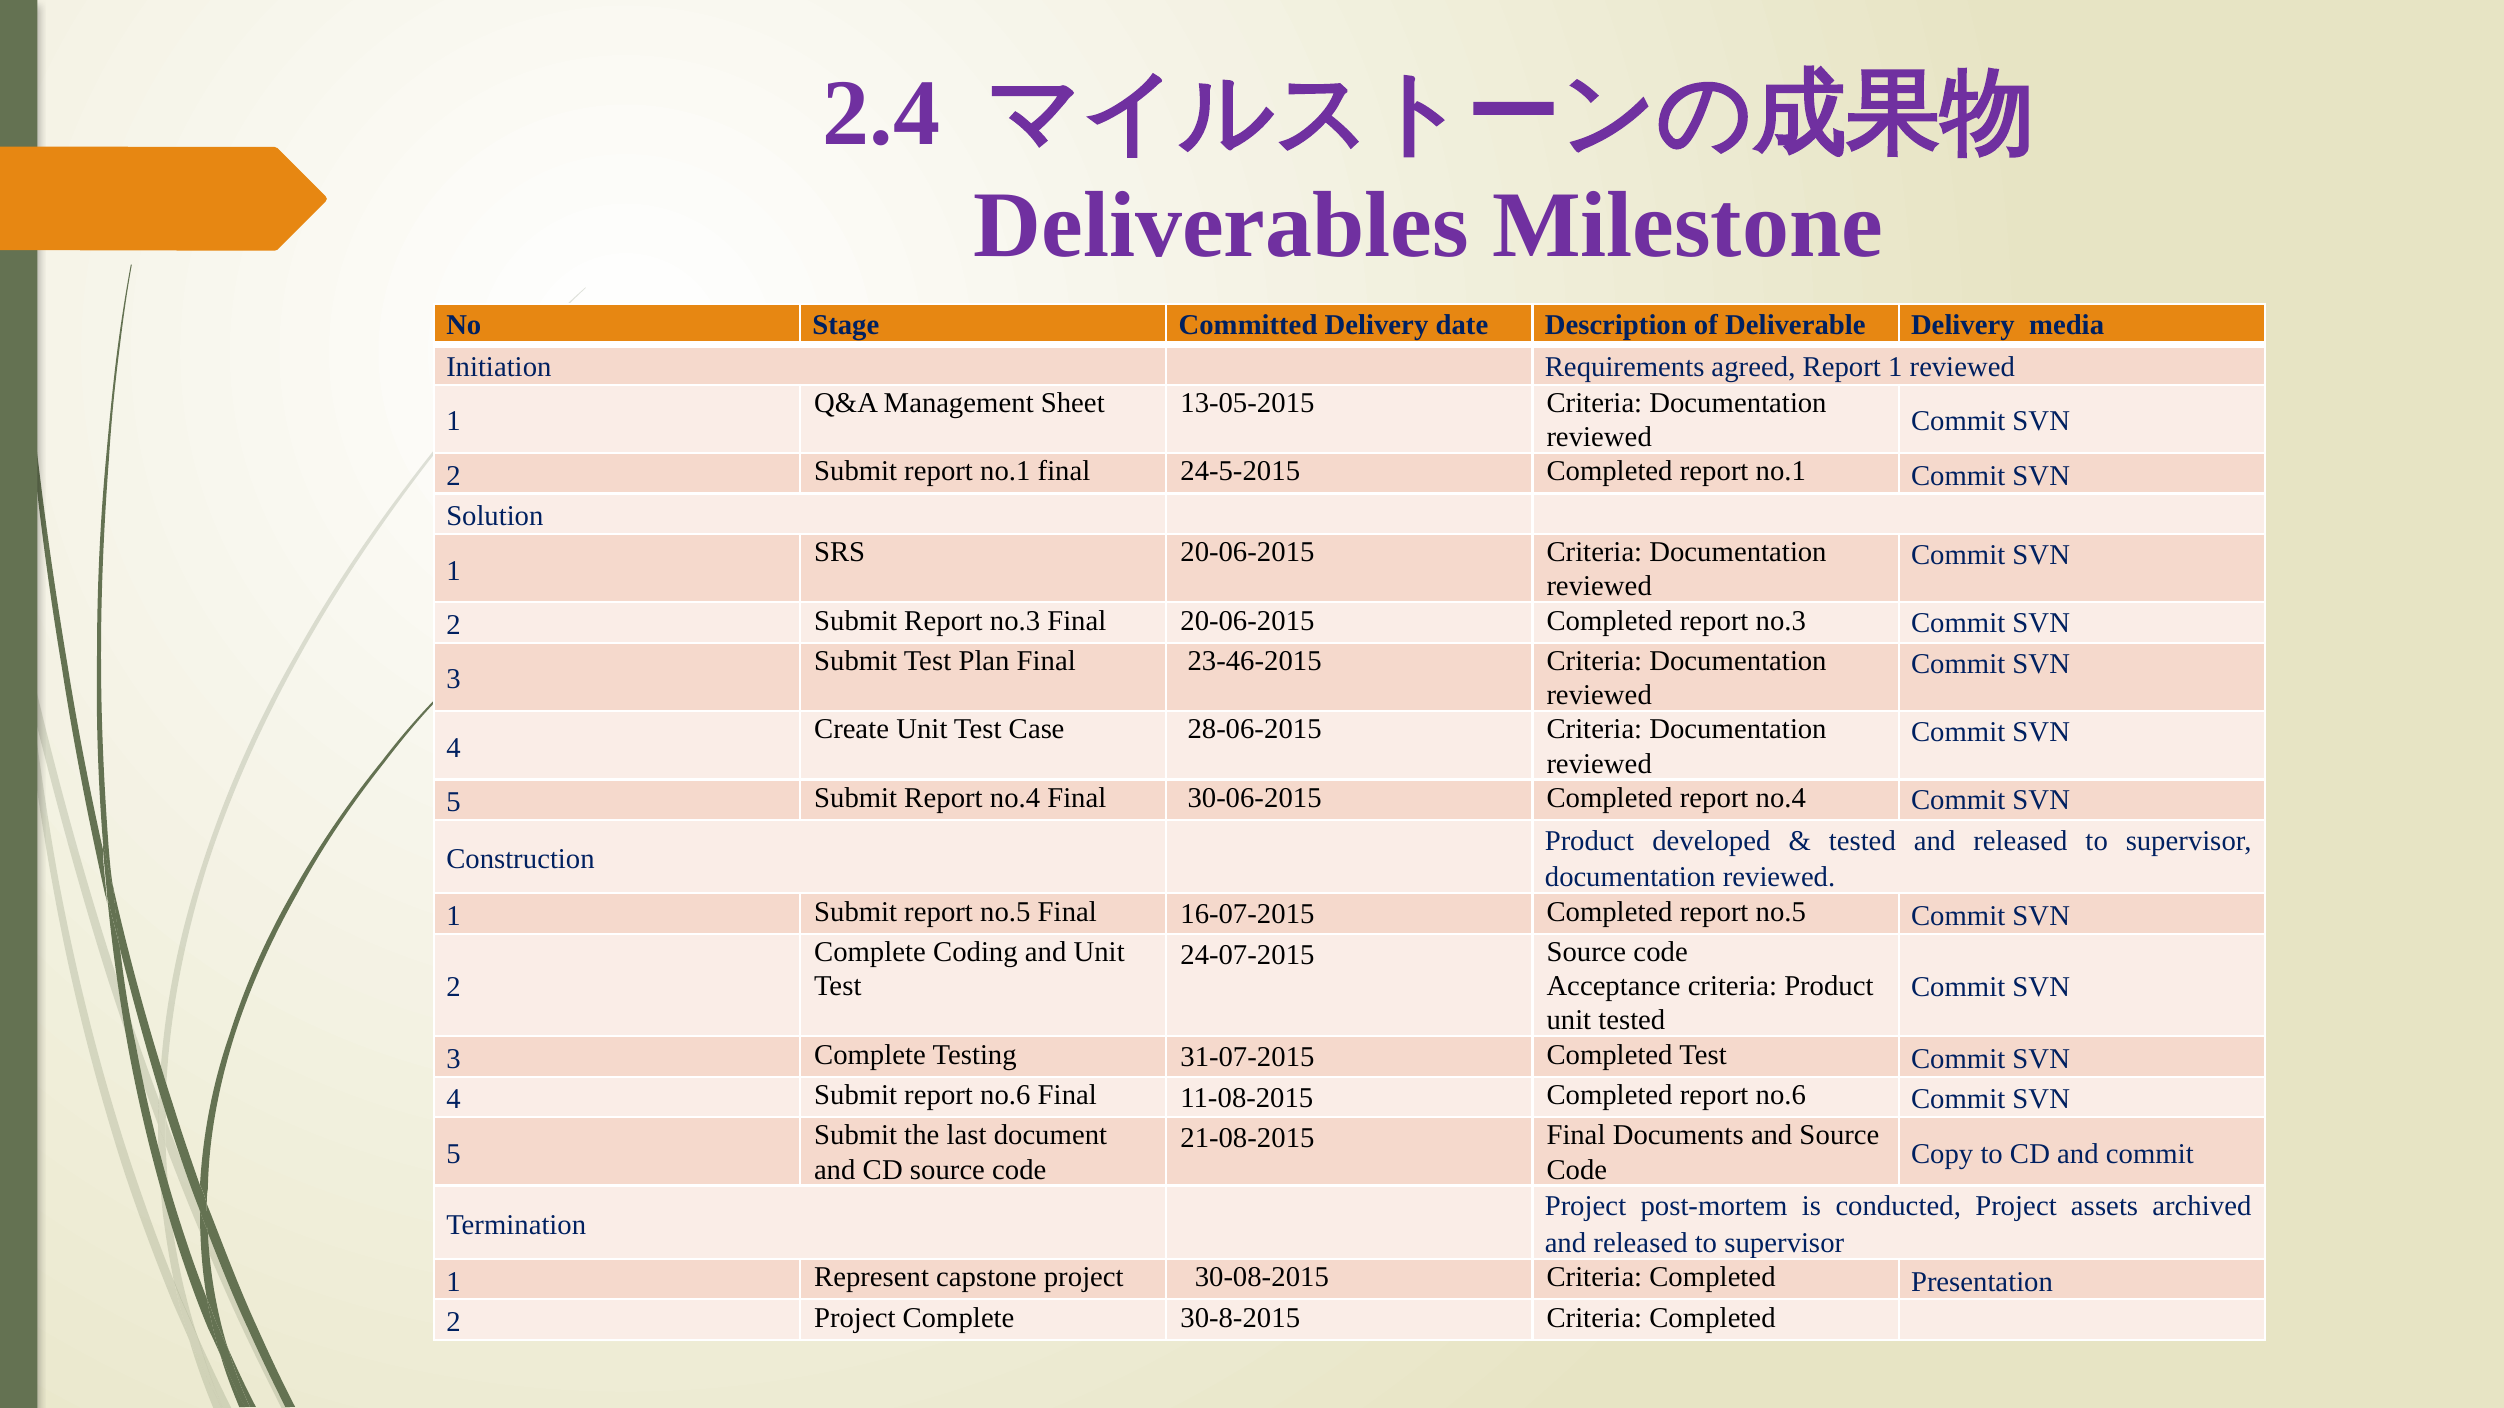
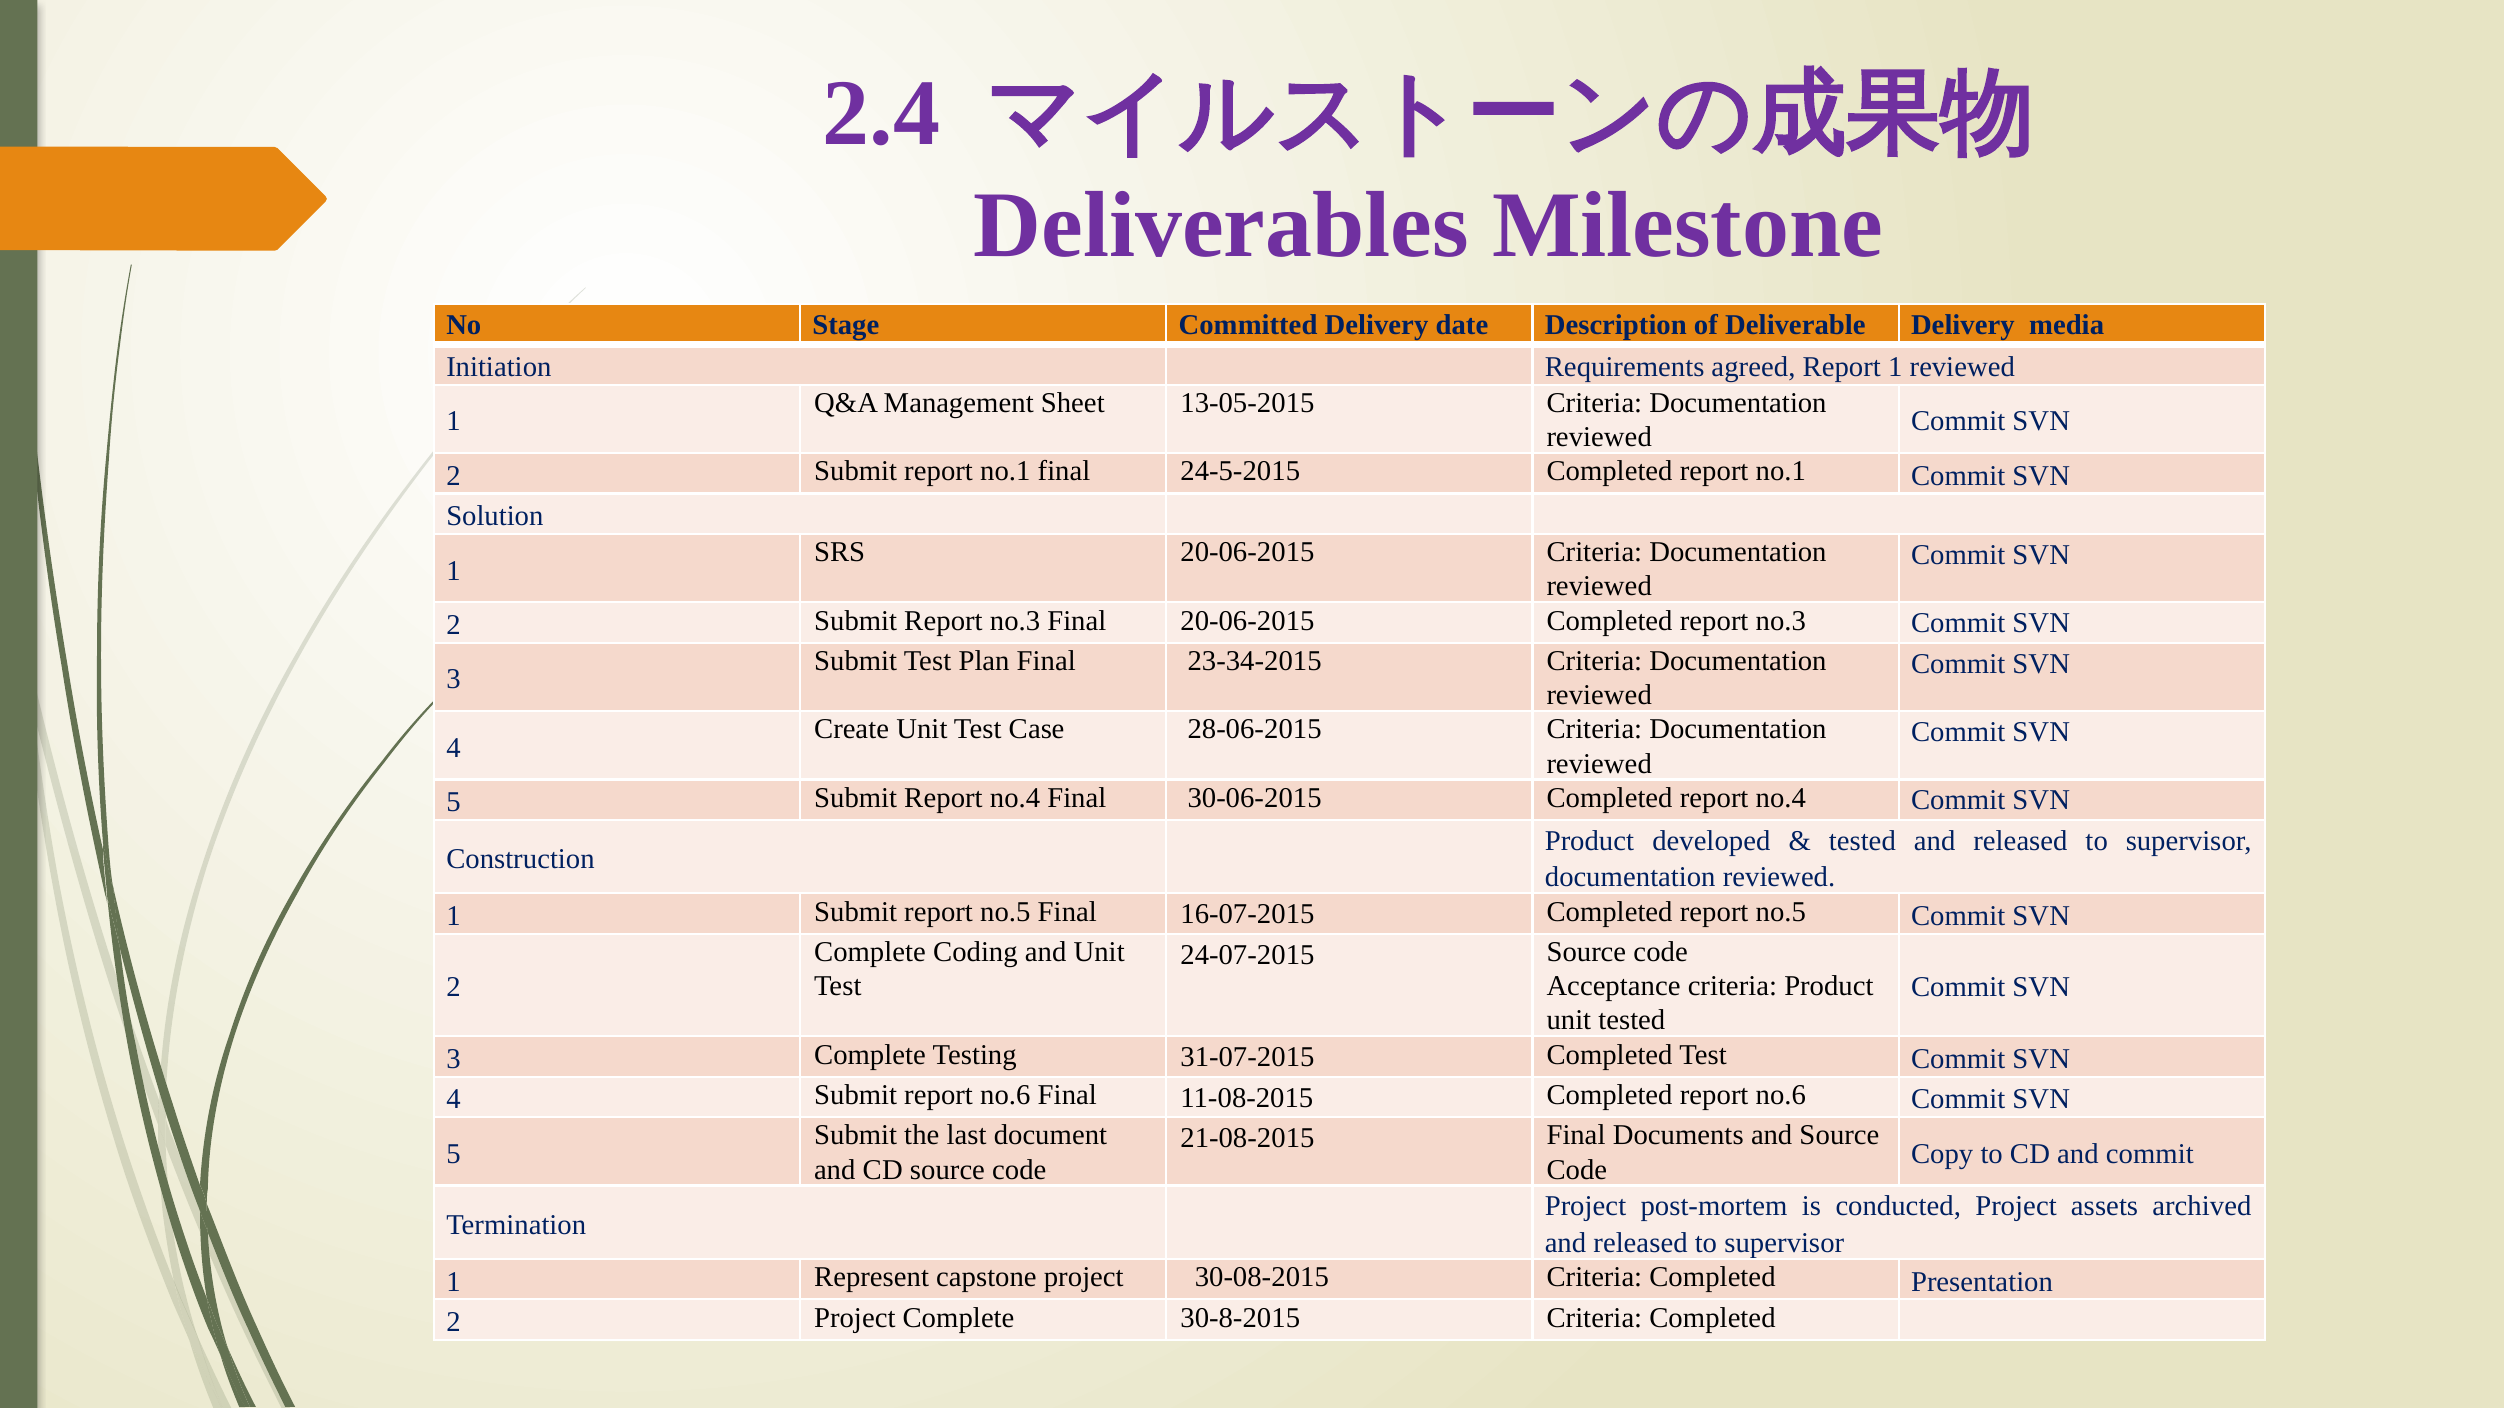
23-46-2015: 23-46-2015 -> 23-34-2015 (1255, 661)
